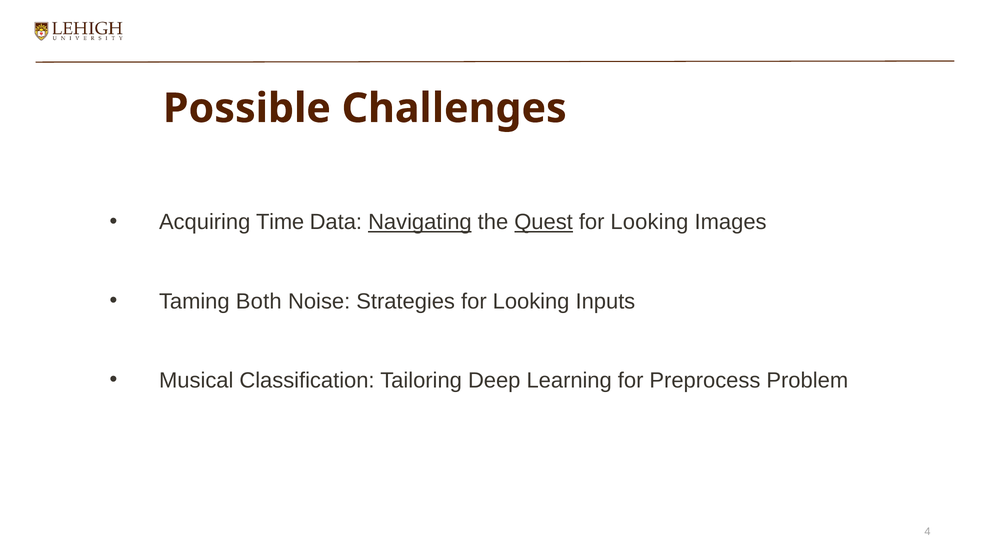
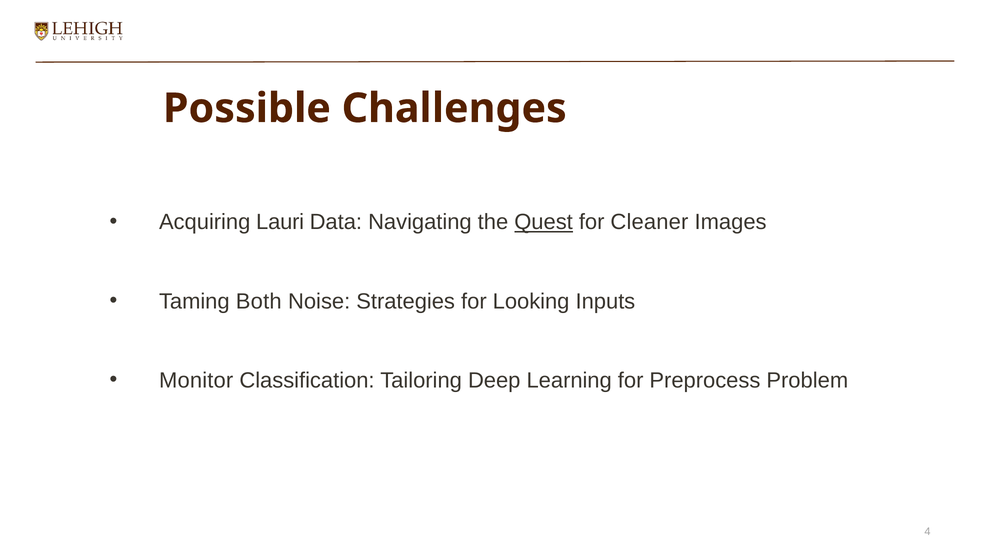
Time: Time -> Lauri (280, 222)
Navigating underline: present -> none (420, 222)
Looking: Looking -> Cleaner (649, 222)
Musical: Musical -> Monitor (196, 380)
